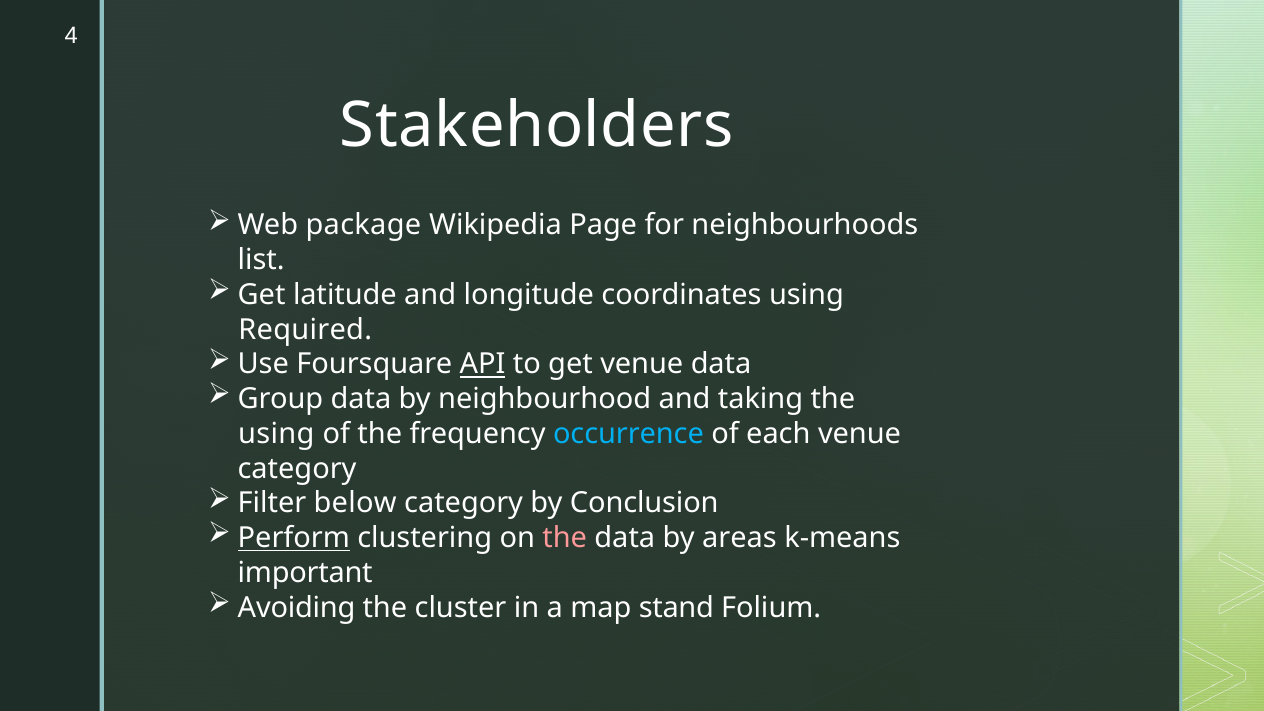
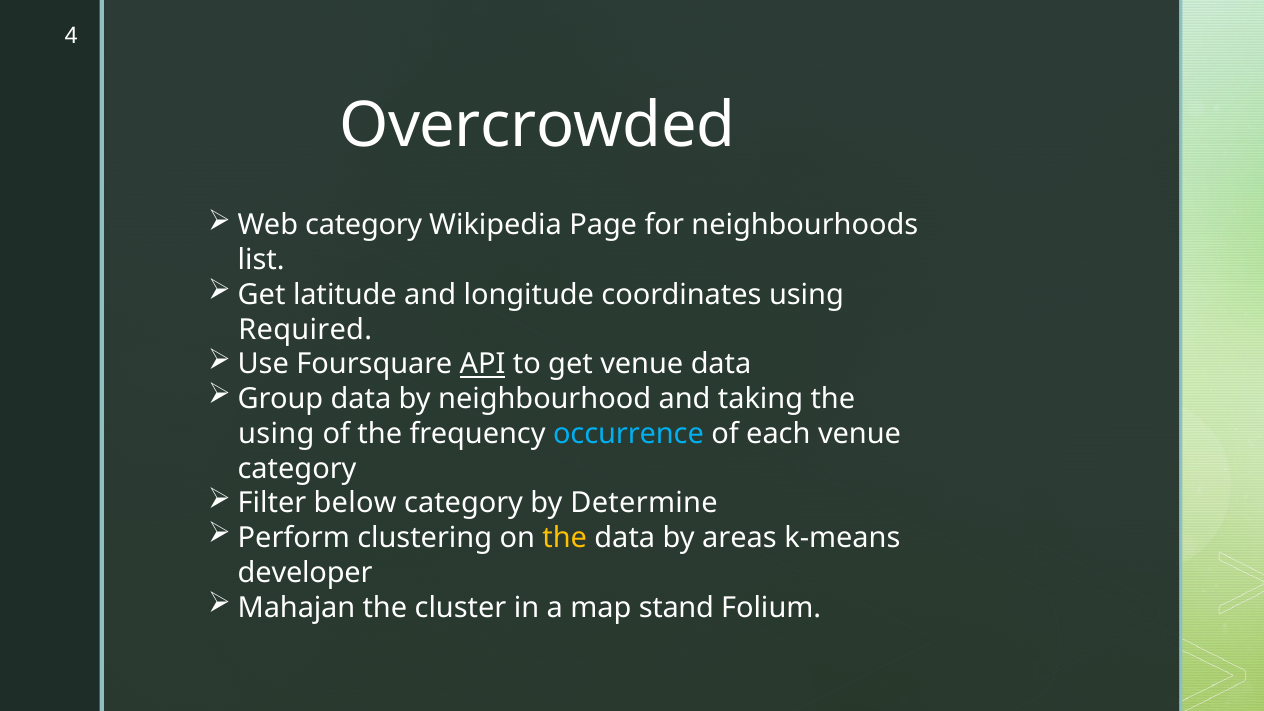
Stakeholders: Stakeholders -> Overcrowded (537, 126)
Web package: package -> category (364, 225)
Conclusion: Conclusion -> Determine (644, 503)
Perform underline: present -> none (294, 538)
the colour: pink -> yellow (565, 538)
important: important -> developer (305, 573)
Avoiding: Avoiding -> Mahajan (296, 607)
